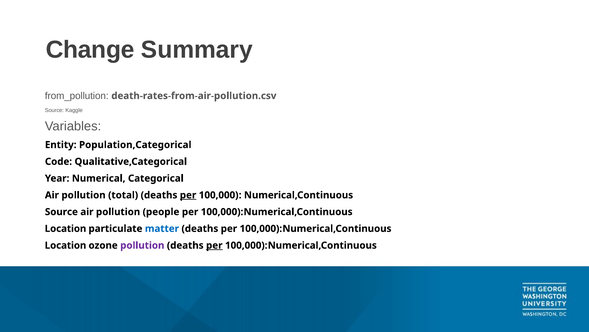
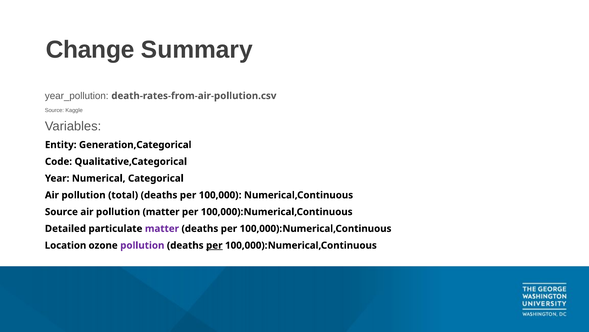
from_pollution: from_pollution -> year_pollution (77, 96)
Population,Categorical: Population,Categorical -> Generation,Categorical (135, 145)
per underline: present -> none (188, 195)
pollution people: people -> matter (161, 211)
Location: Location -> Detailed (65, 228)
matter colour: blue -> purple (162, 228)
